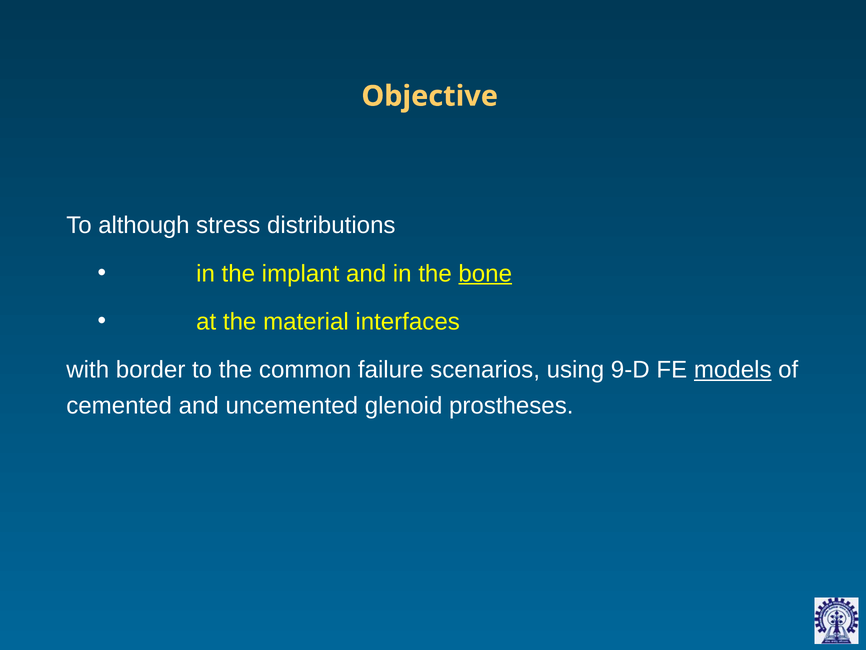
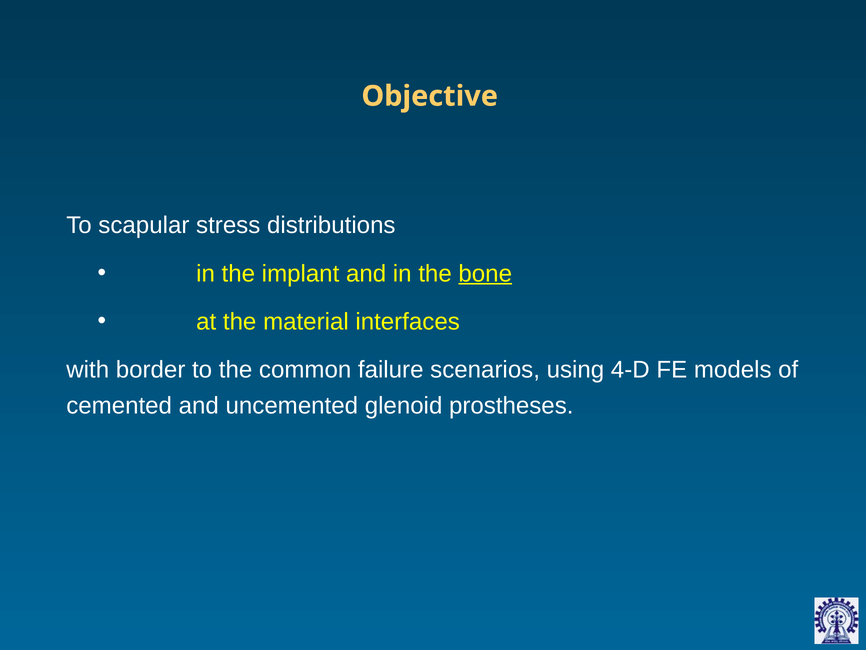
although: although -> scapular (144, 225)
9-D: 9-D -> 4-D (630, 370)
models underline: present -> none (733, 370)
